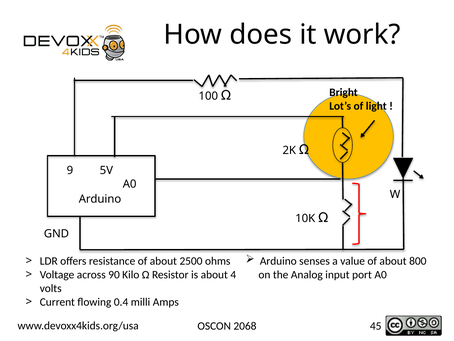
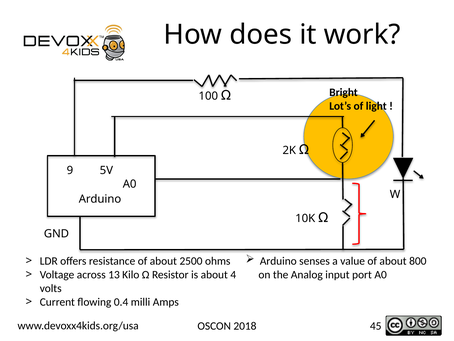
90: 90 -> 13 (114, 274)
2068: 2068 -> 2018 (245, 325)
